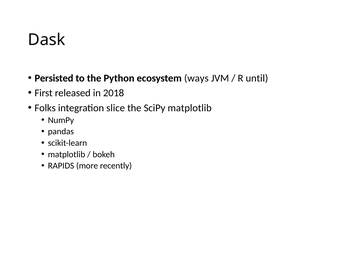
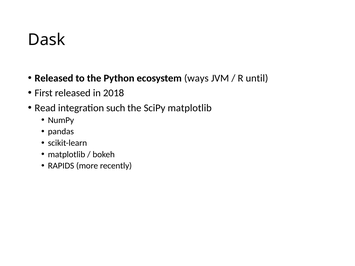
Persisted: Persisted -> Released (54, 78)
Folks: Folks -> Read (45, 108)
slice: slice -> such (116, 108)
